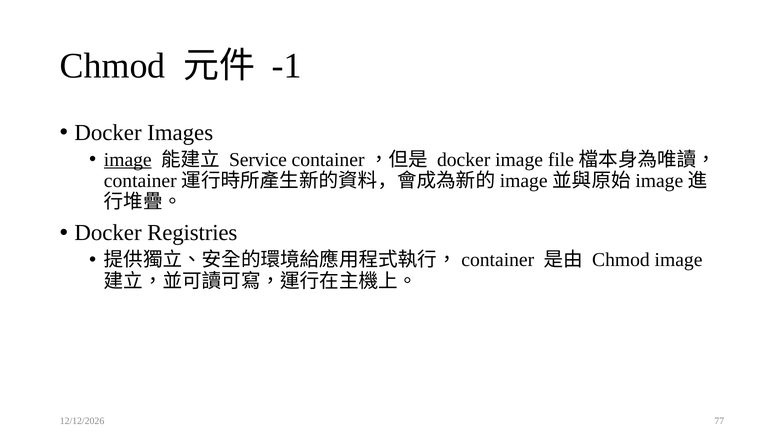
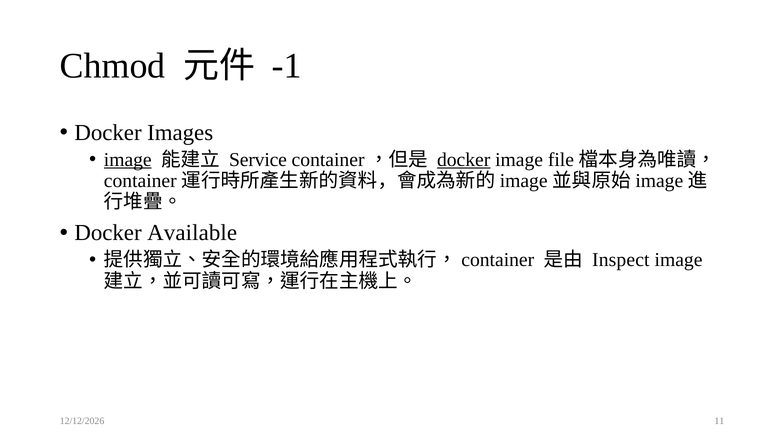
docker underline: none -> present (464, 160)
Registries: Registries -> Available (192, 233)
Chmod: Chmod -> Inspect (621, 260)
77: 77 -> 11 (719, 421)
